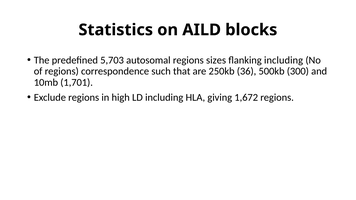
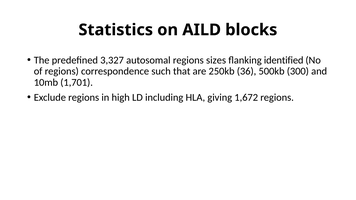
5,703: 5,703 -> 3,327 (112, 60)
flanking including: including -> identified (284, 60)
